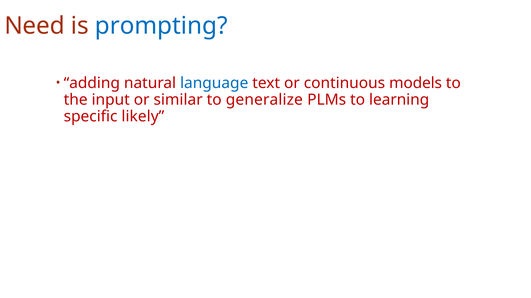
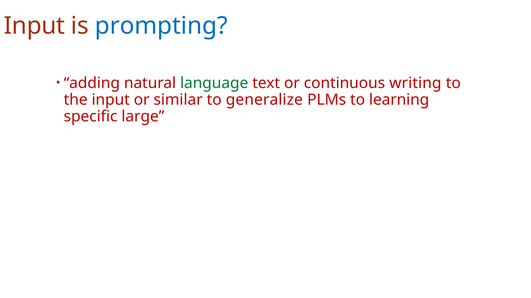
Need: Need -> Input (35, 26)
language colour: blue -> green (214, 83)
models: models -> writing (415, 83)
likely: likely -> large (143, 117)
